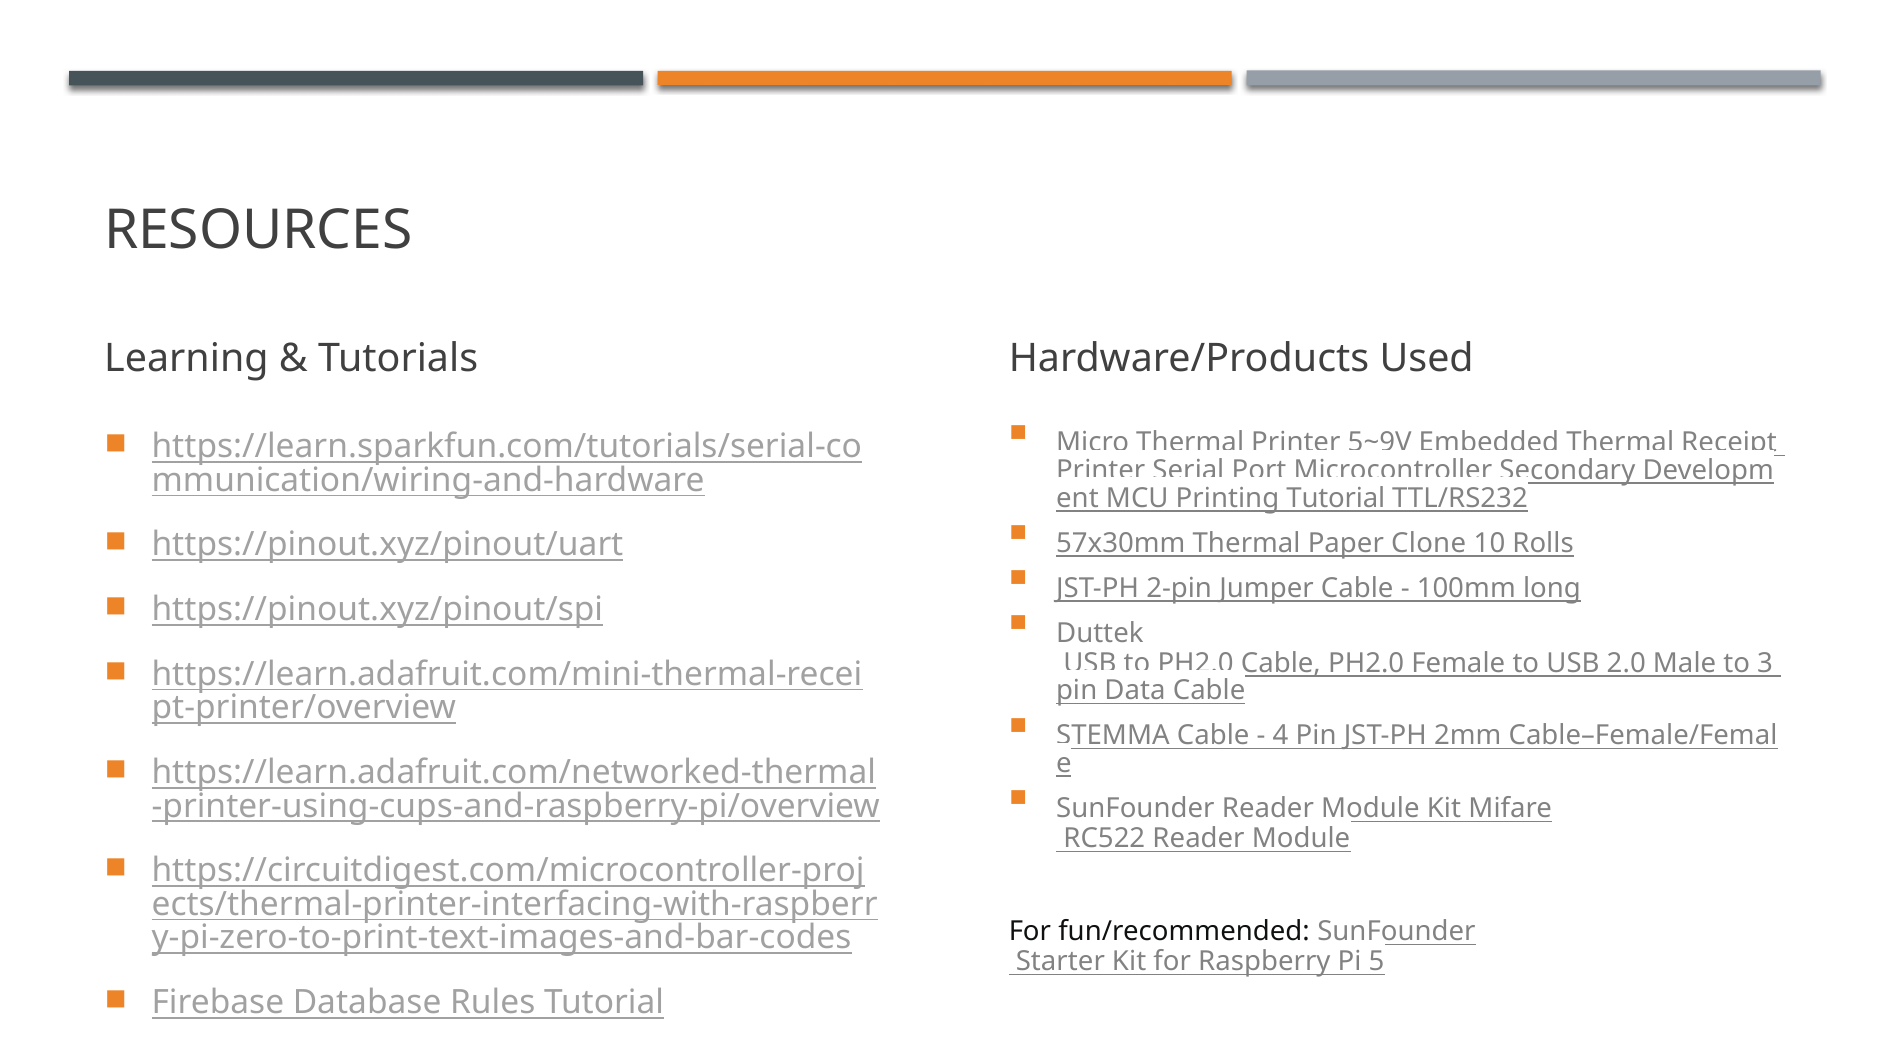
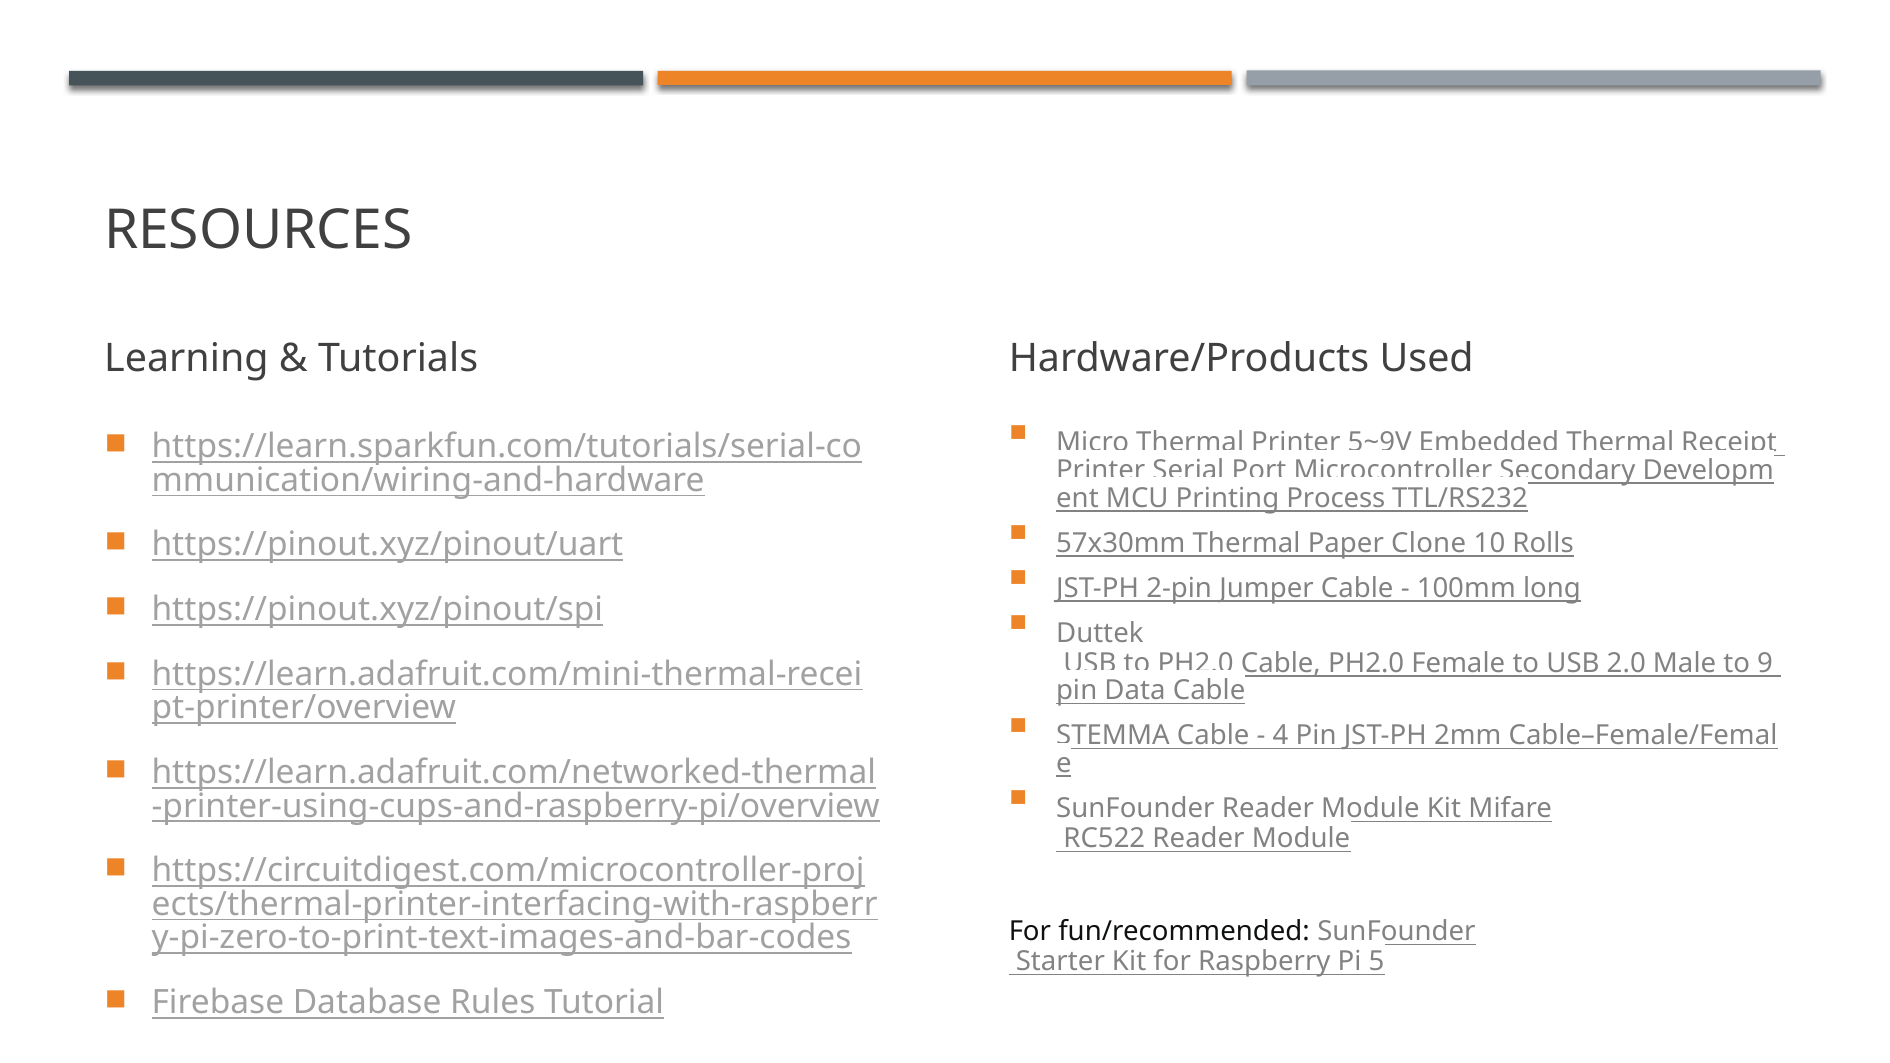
Printing Tutorial: Tutorial -> Process (1336, 498)
3: 3 -> 9 (1765, 663)
